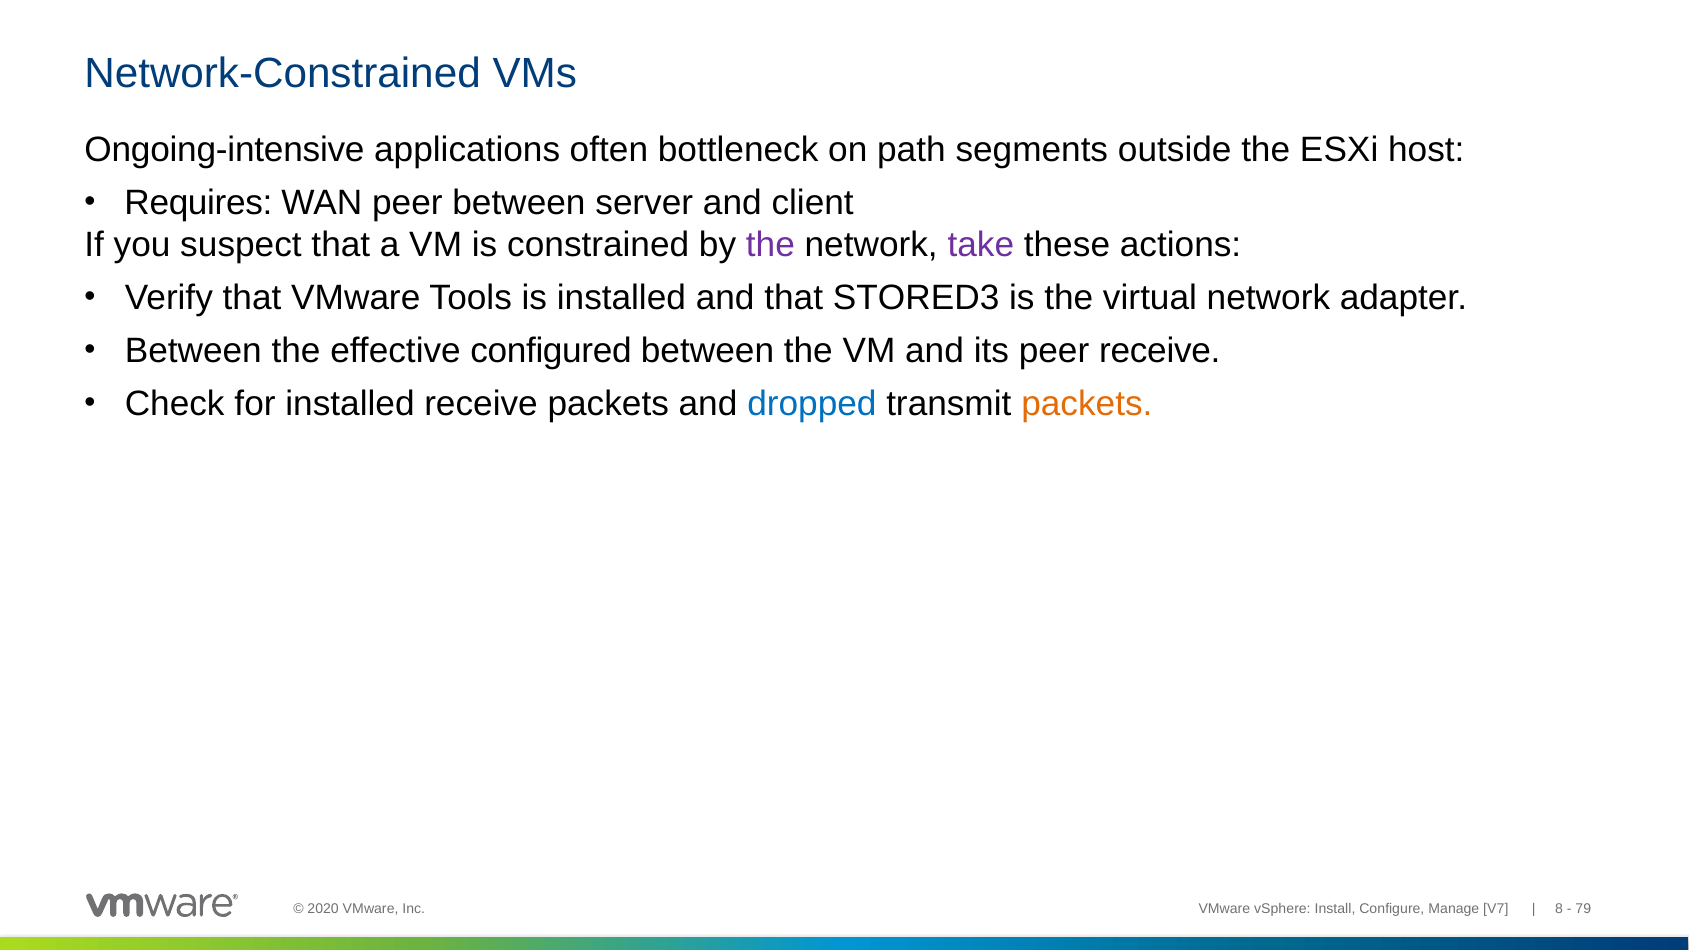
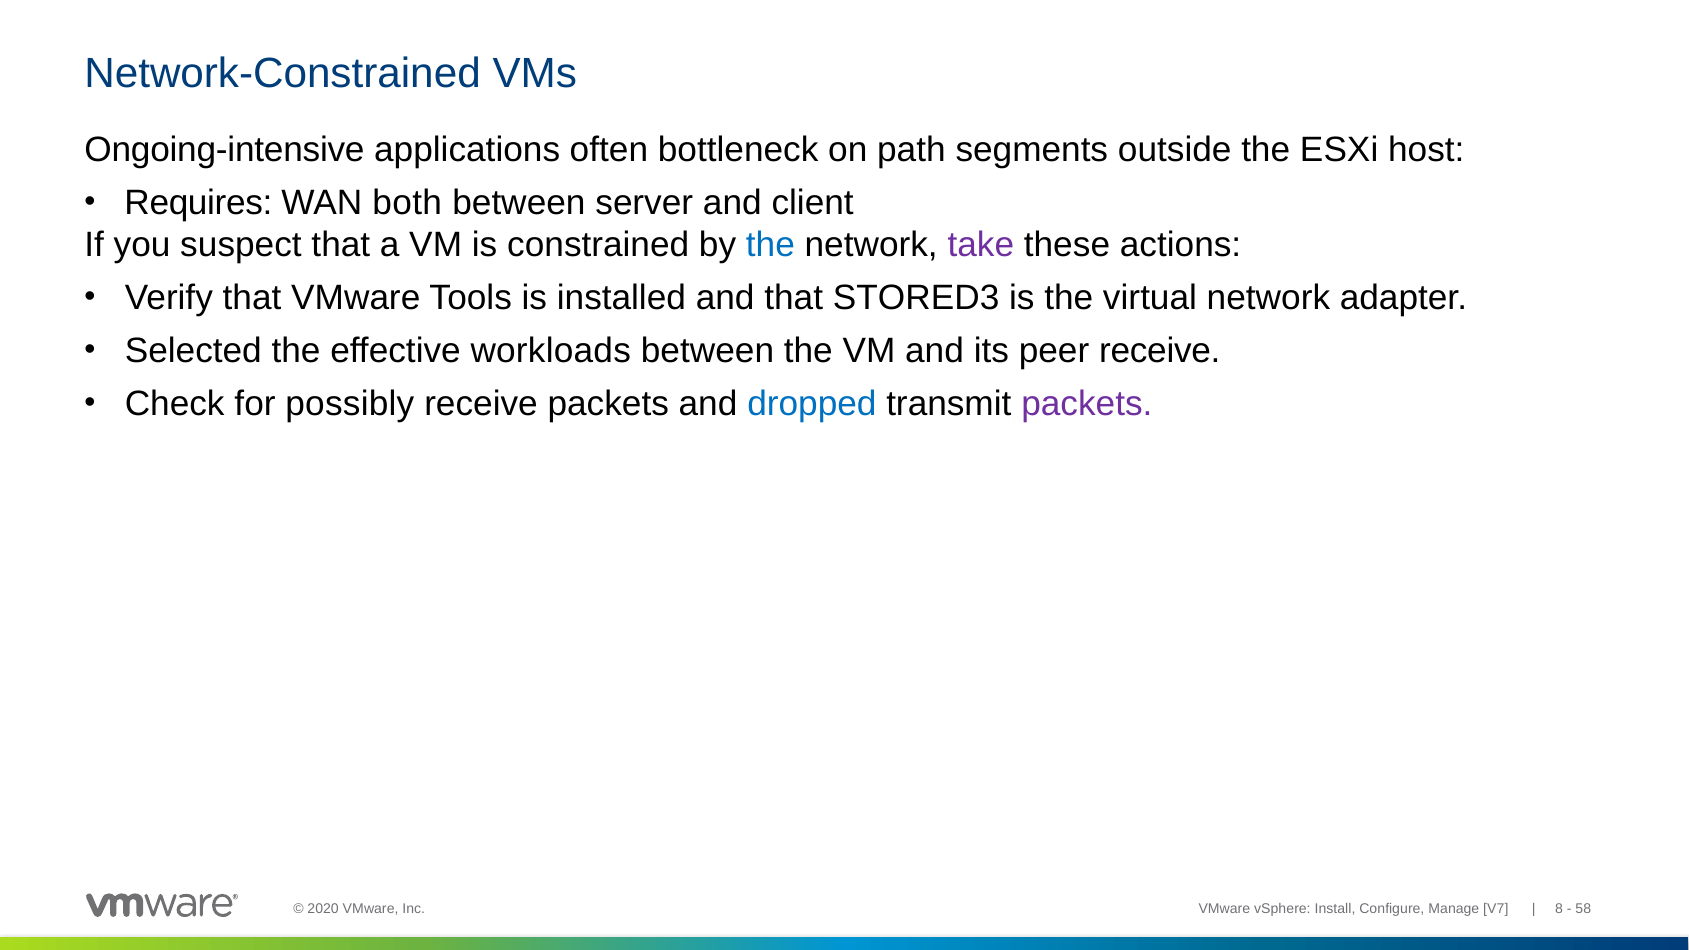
WAN peer: peer -> both (407, 203)
the colour: purple -> blue (770, 245)
Between: Between -> Selected (193, 351)
configured: configured -> workloads (551, 351)
for installed: installed -> possibly (350, 404)
packets colour: orange -> purple (1087, 404)
79: 79 -> 58 (1583, 909)
